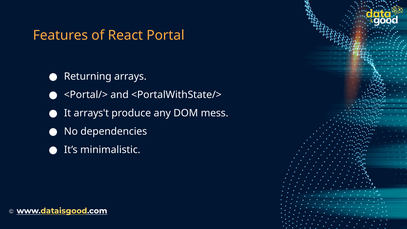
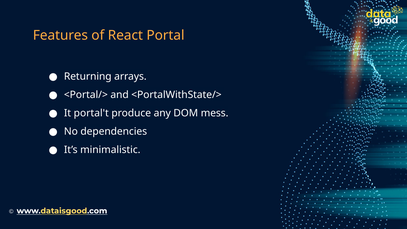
arrays't: arrays't -> portal't (91, 113)
